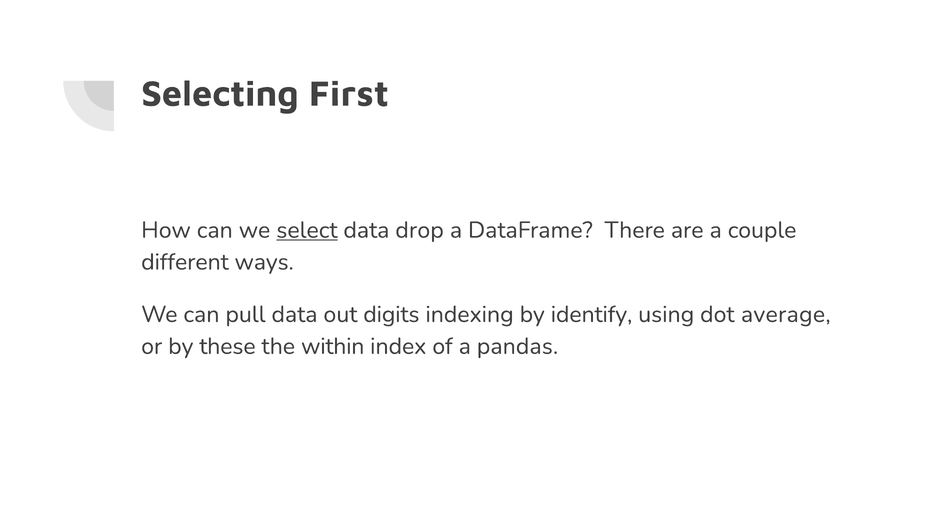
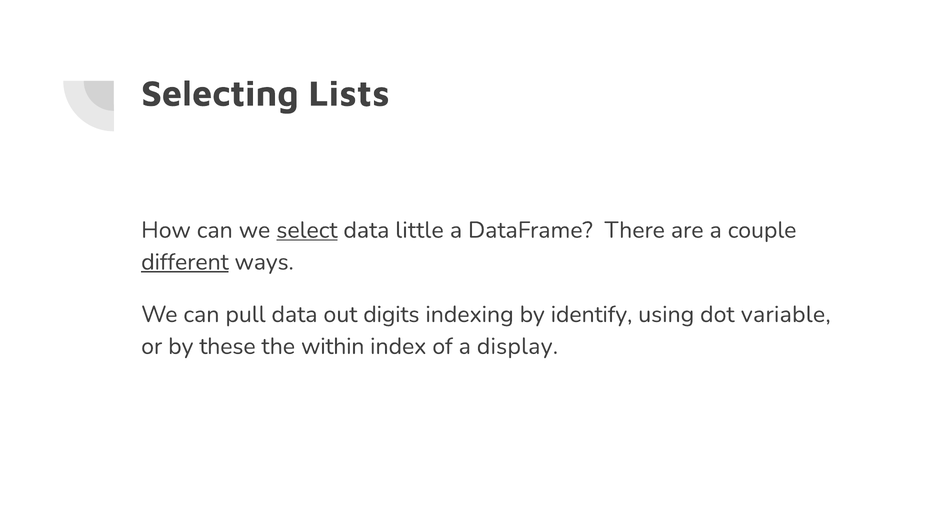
First: First -> Lists (349, 94)
drop: drop -> little (420, 230)
different underline: none -> present (185, 262)
average: average -> variable (786, 315)
pandas: pandas -> display (517, 346)
